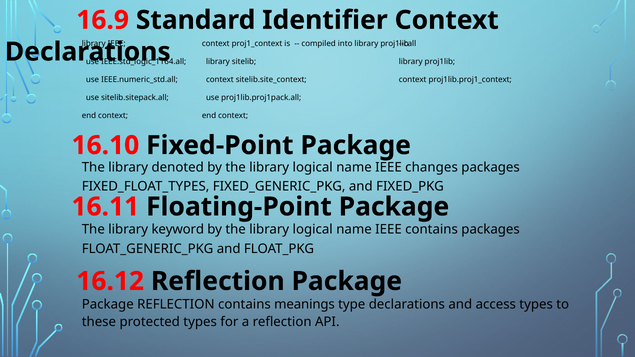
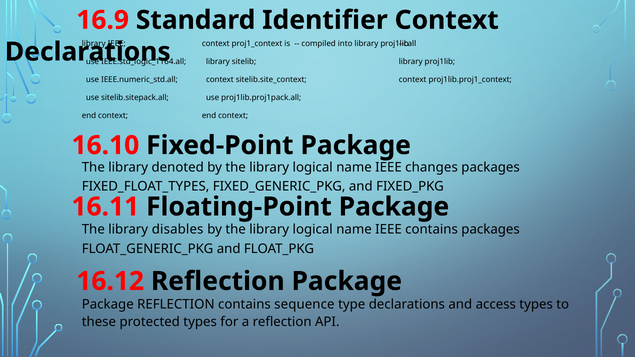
keyword: keyword -> disables (178, 230)
meanings: meanings -> sequence (304, 305)
